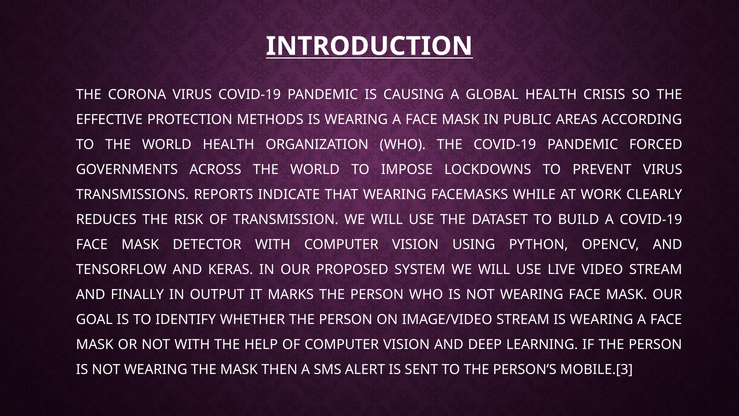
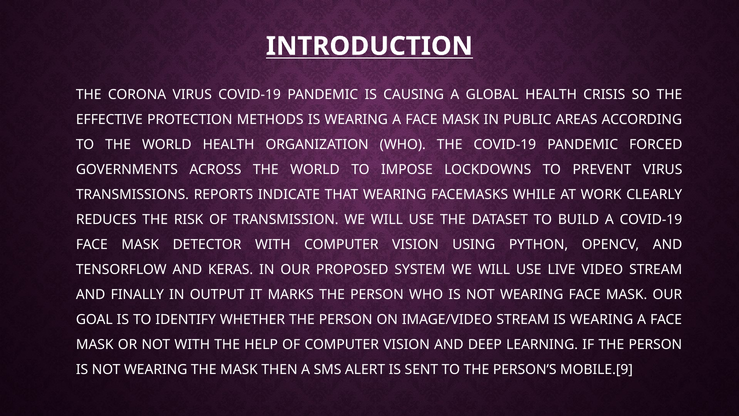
MOBILE.[3: MOBILE.[3 -> MOBILE.[9 (597, 369)
